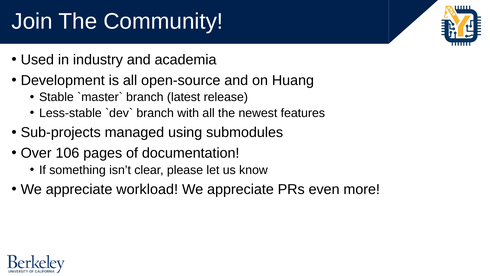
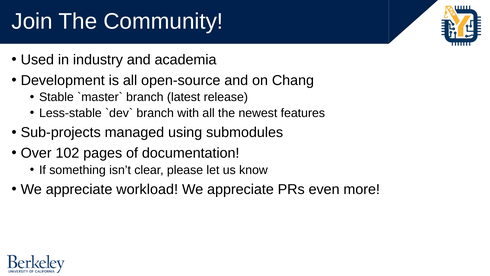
Huang: Huang -> Chang (293, 80)
106: 106 -> 102 (67, 153)
